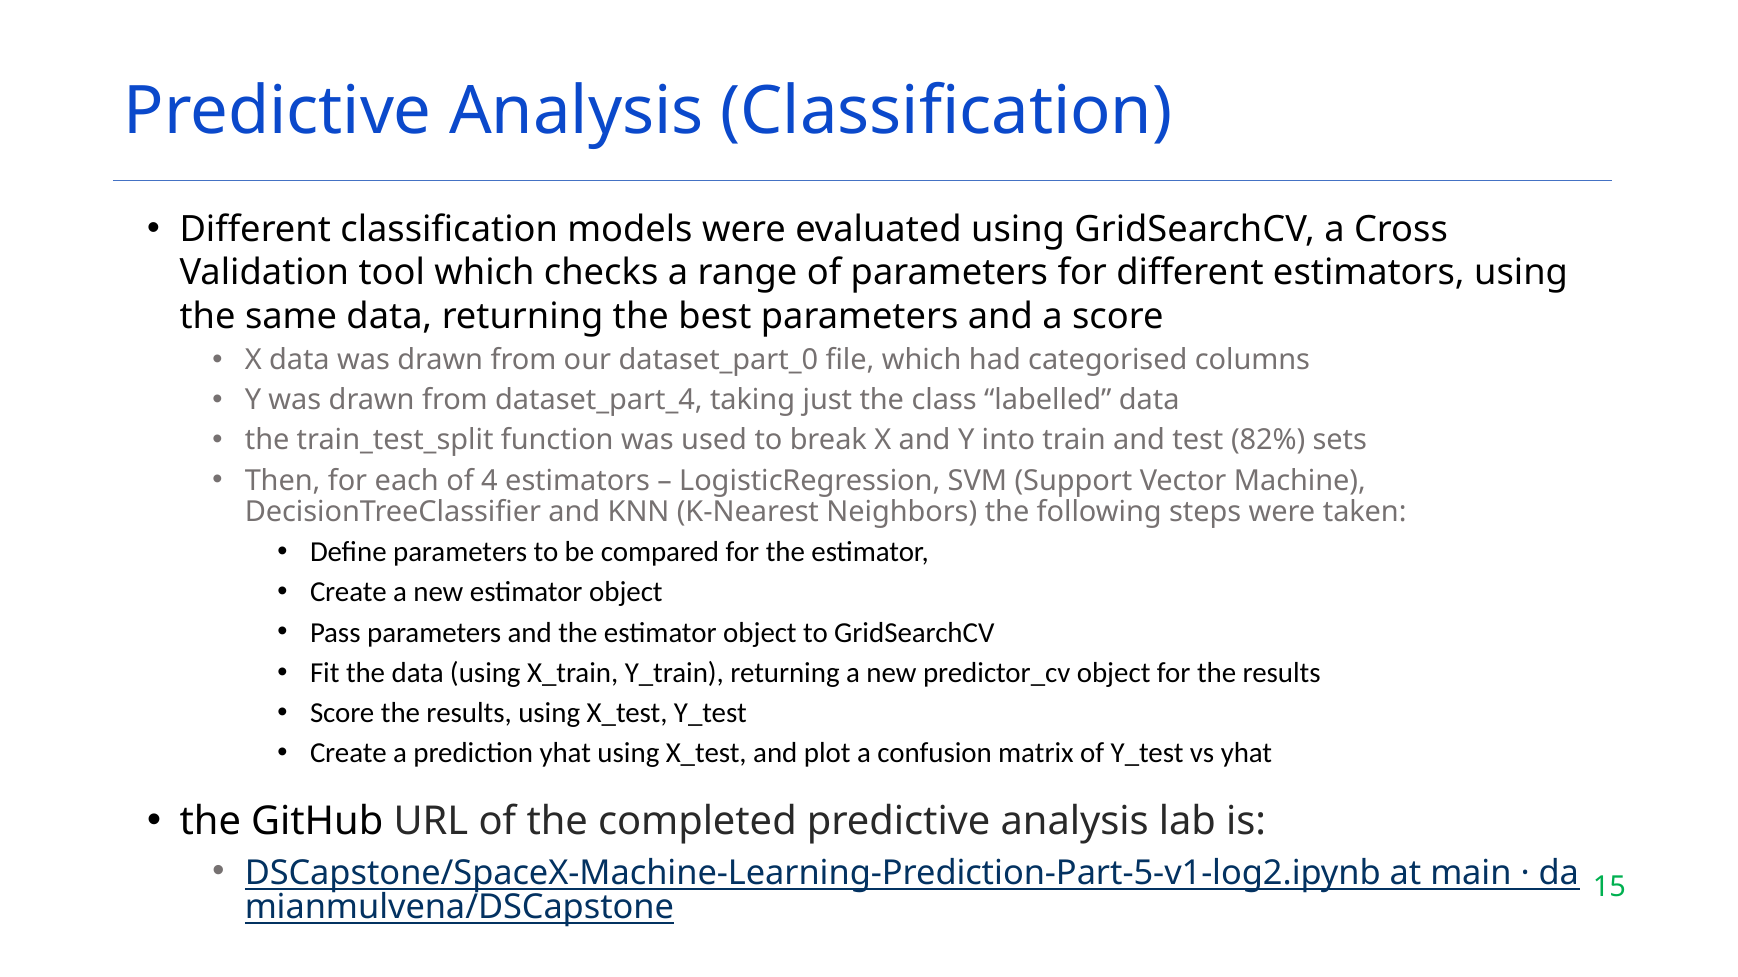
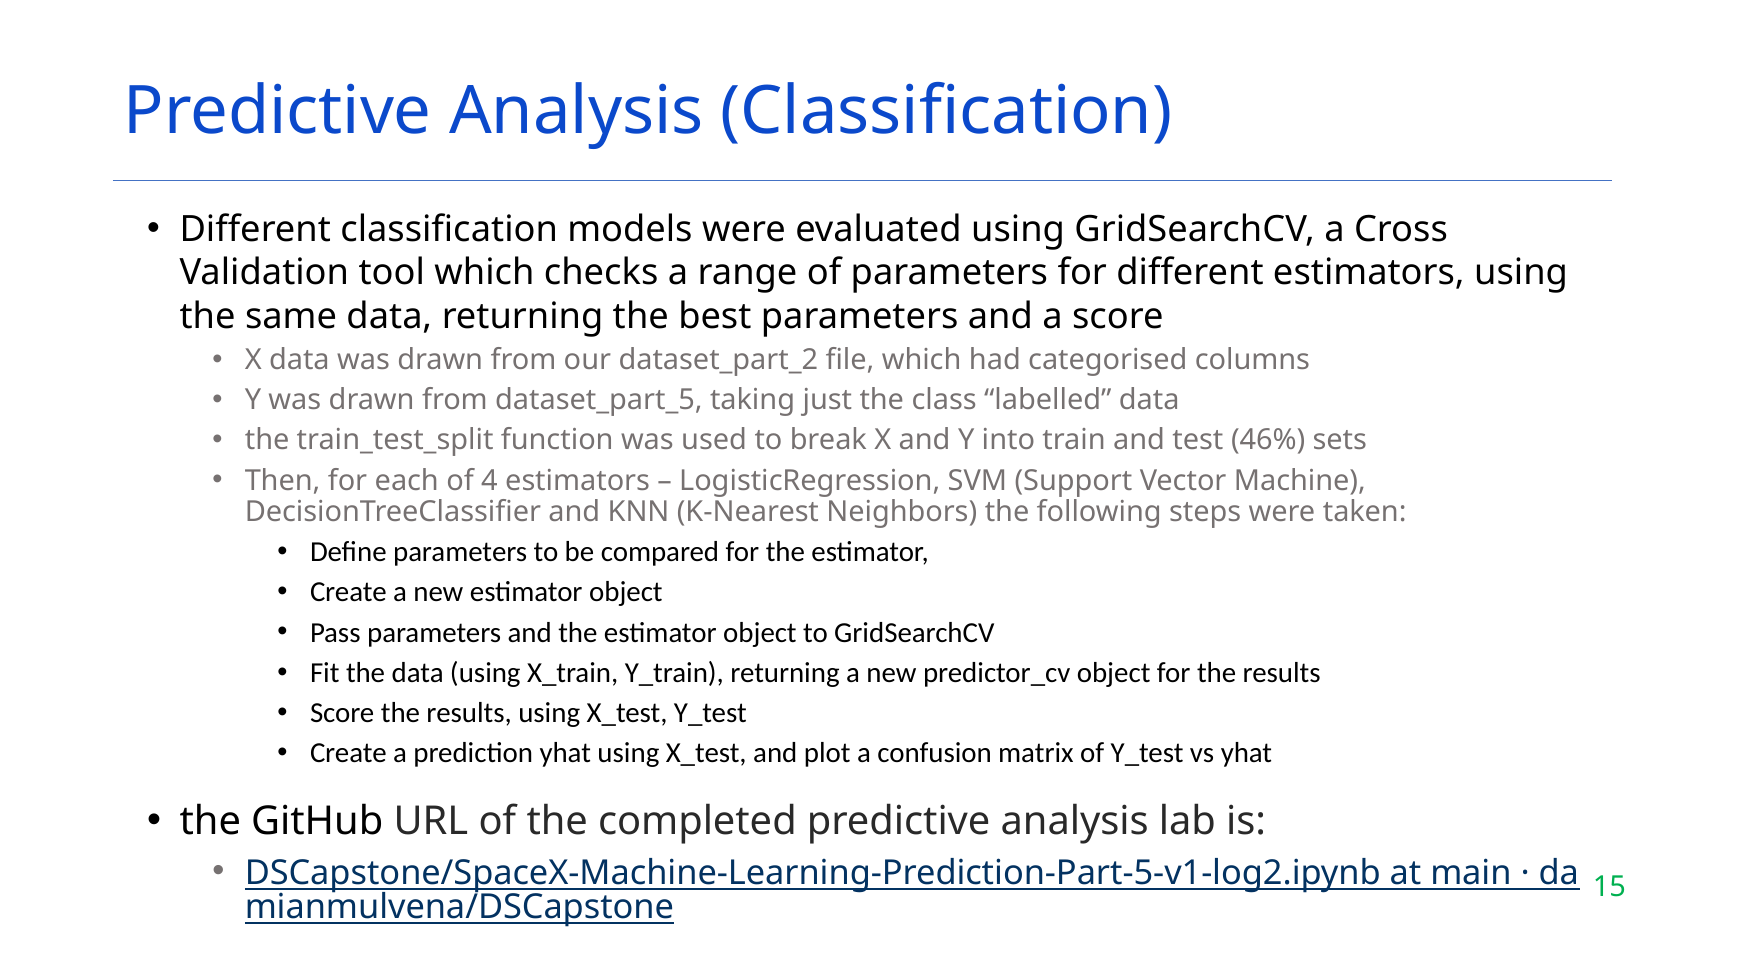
dataset_part_0: dataset_part_0 -> dataset_part_2 (718, 360)
dataset_part_4: dataset_part_4 -> dataset_part_5 (599, 400)
82%: 82% -> 46% (1268, 441)
